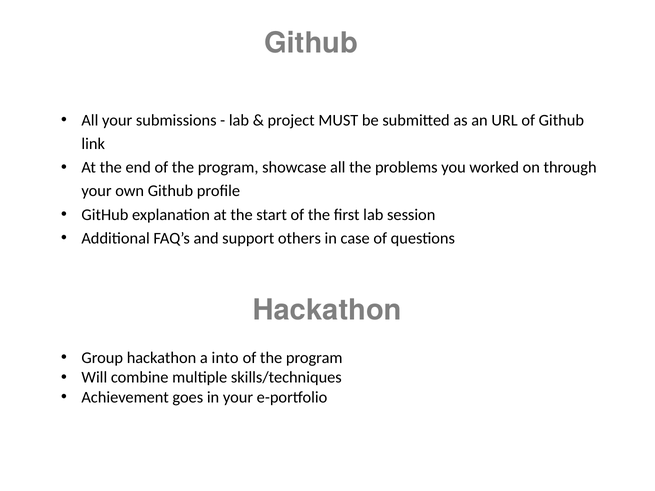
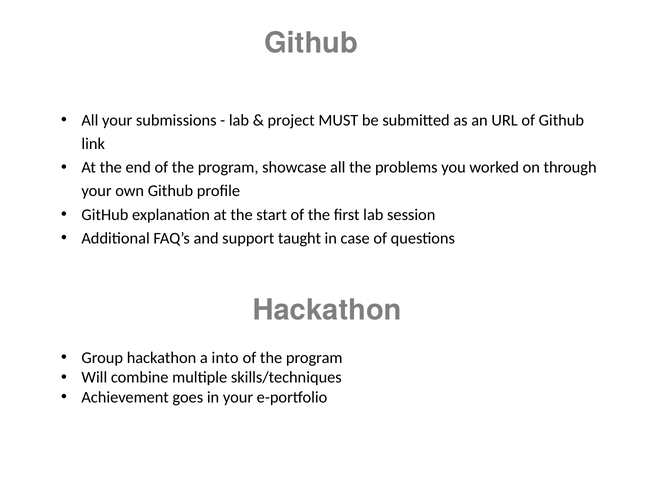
others: others -> taught (299, 238)
